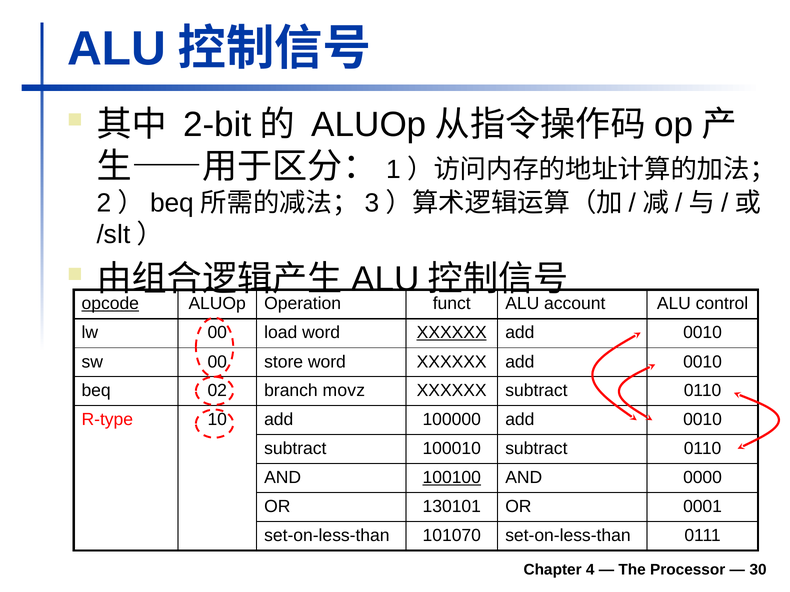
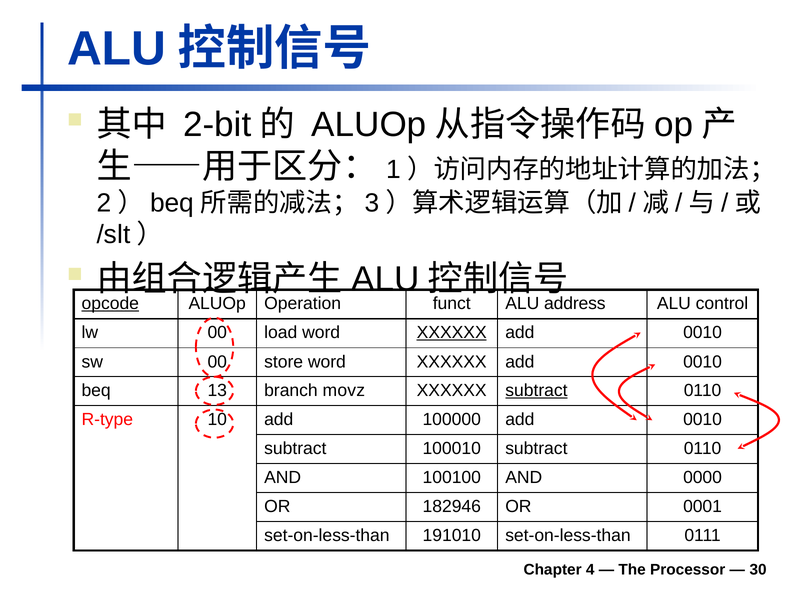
account: account -> address (575, 304)
02: 02 -> 13 (217, 391)
subtract underline: none -> present (536, 391)
100100 underline: present -> none (452, 478)
130101: 130101 -> 182946 (452, 507)
101070: 101070 -> 191010 (452, 536)
